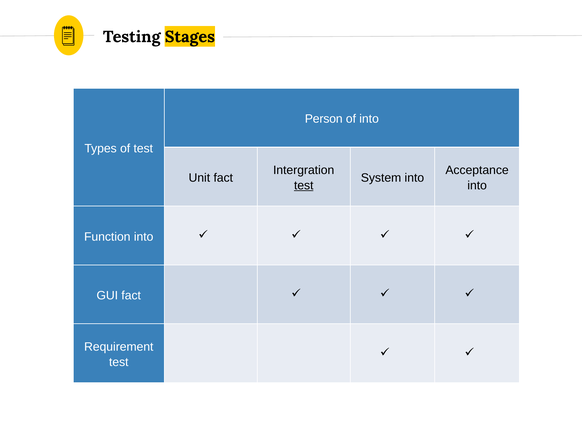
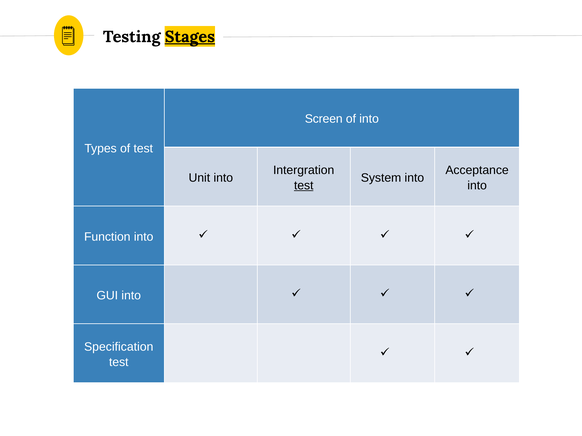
Stages underline: none -> present (190, 37)
Person: Person -> Screen (324, 119)
Unit fact: fact -> into (223, 178)
GUI fact: fact -> into (131, 296)
Requirement: Requirement -> Specification (119, 347)
